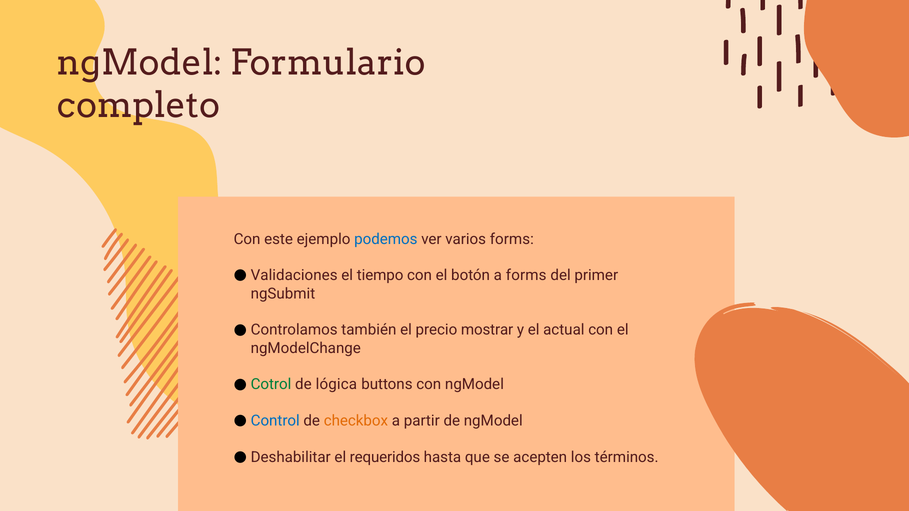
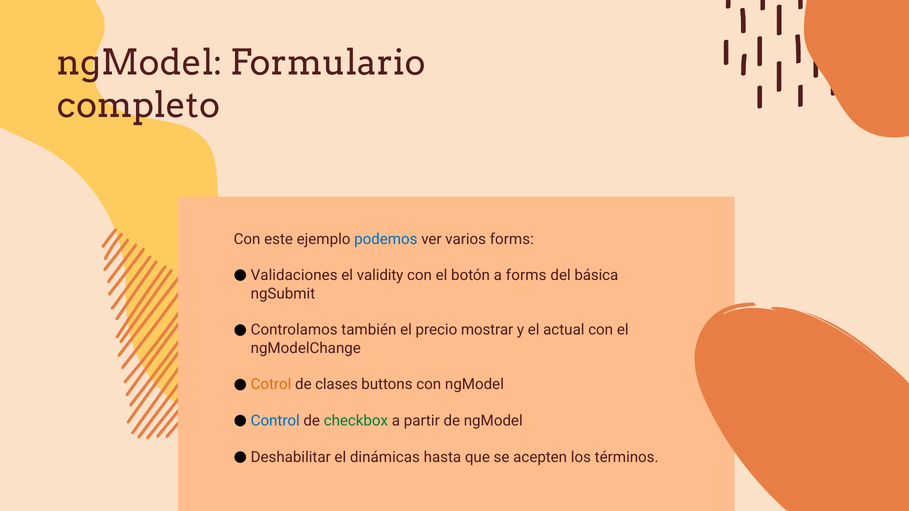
tiempo: tiempo -> validity (380, 276)
primer: primer -> básica (596, 276)
Cotrol colour: green -> orange (271, 385)
lógica: lógica -> clases (337, 385)
checkbox colour: orange -> green (356, 421)
requeridos: requeridos -> dinámicas (385, 457)
